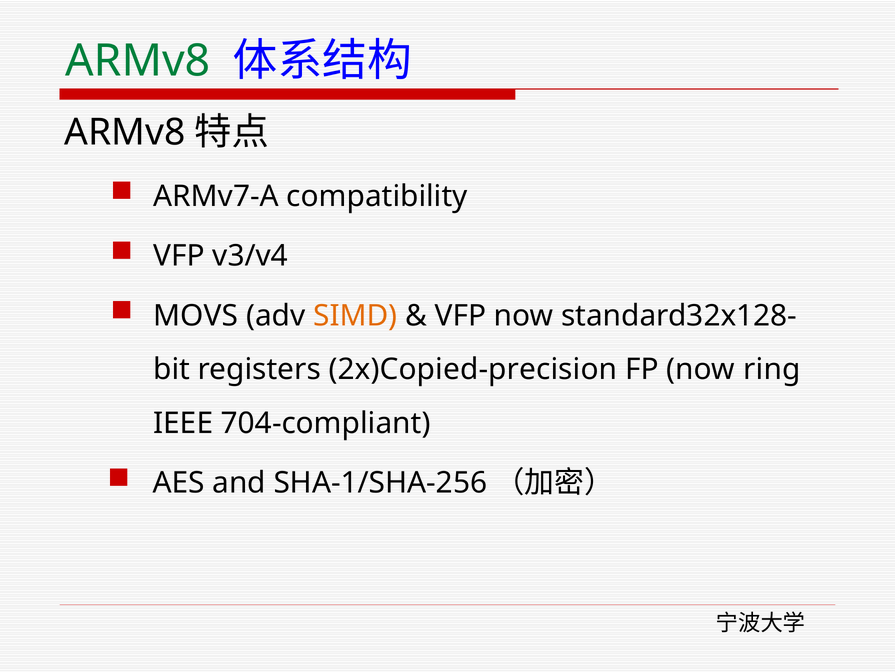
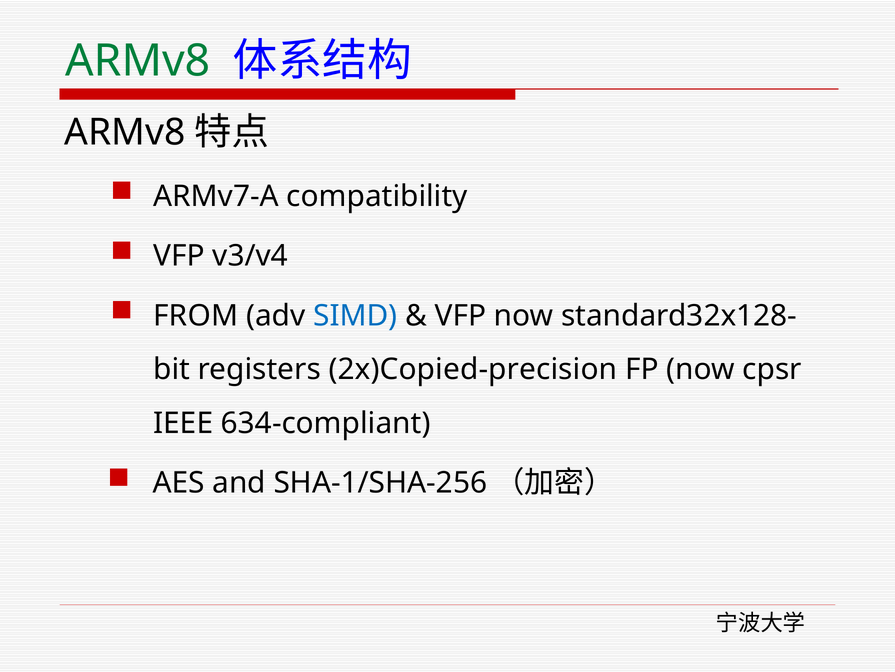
MOVS: MOVS -> FROM (196, 315)
SIMD colour: orange -> blue (355, 315)
ring: ring -> cpsr (772, 369)
704-compliant: 704-compliant -> 634-compliant (326, 423)
